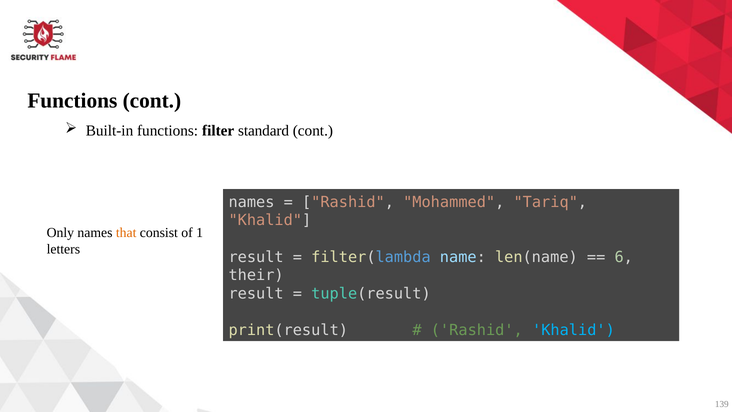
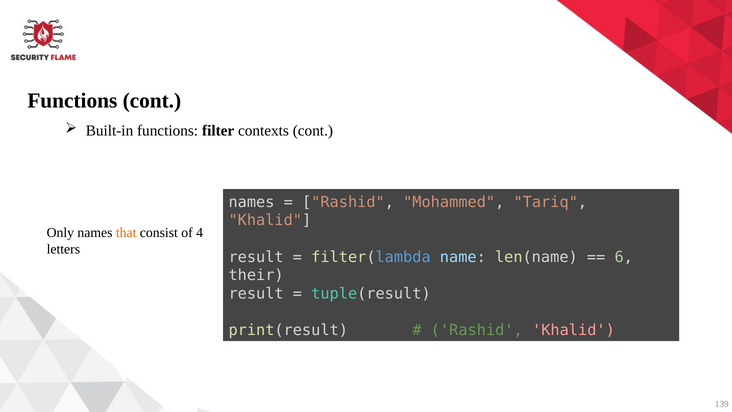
standard: standard -> contexts (263, 131)
1: 1 -> 4 (200, 233)
Khalid colour: light blue -> pink (573, 330)
